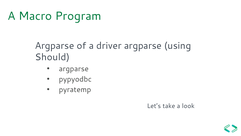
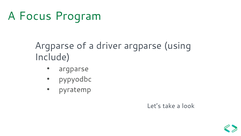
Macro: Macro -> Focus (35, 16)
Should: Should -> Include (52, 57)
